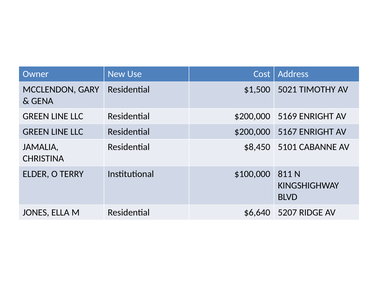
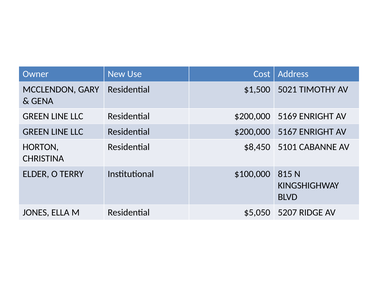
JAMALIA: JAMALIA -> HORTON (41, 147)
811: 811 -> 815 (285, 174)
$6,640: $6,640 -> $5,050 (257, 212)
